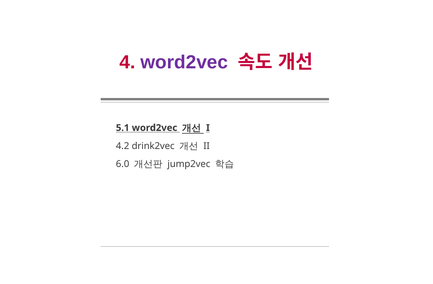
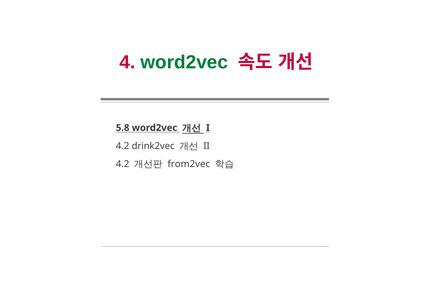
word2vec colour: purple -> green (184, 62)
5.1: 5.1 -> 5.8 (123, 128)
6.0: 6.0 -> 4.2 (123, 164)
jump2vec: jump2vec -> from2vec (189, 164)
